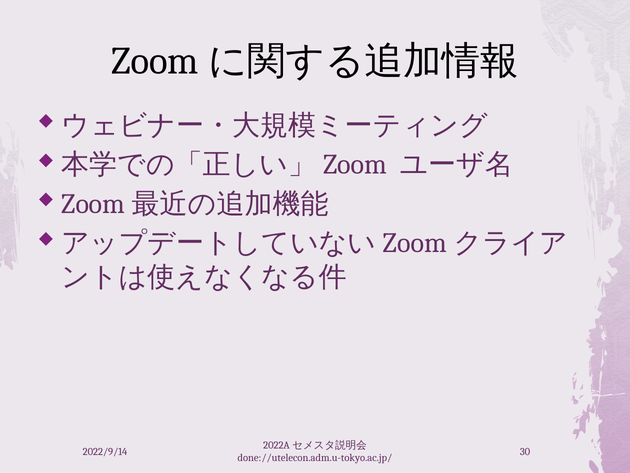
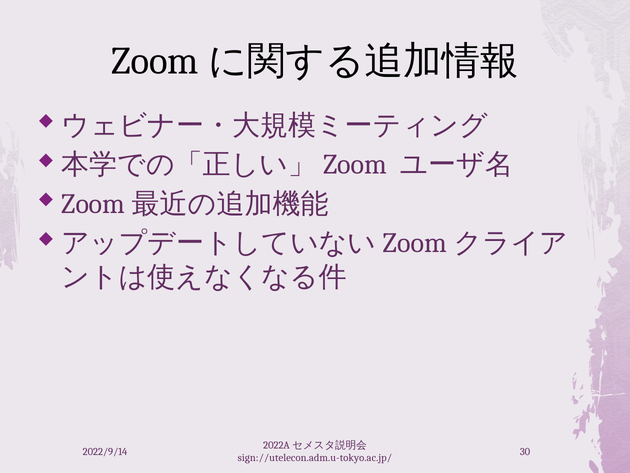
done://utelecon.adm.u-tokyo.ac.jp/: done://utelecon.adm.u-tokyo.ac.jp/ -> sign://utelecon.adm.u-tokyo.ac.jp/ (315, 458)
